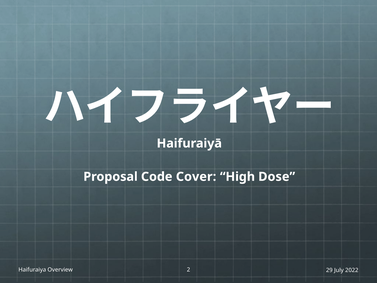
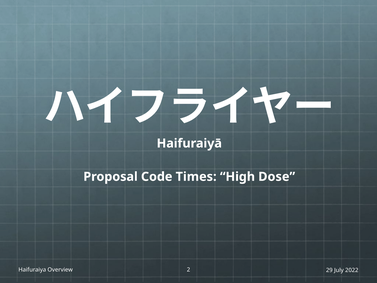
Cover: Cover -> Times (196, 177)
